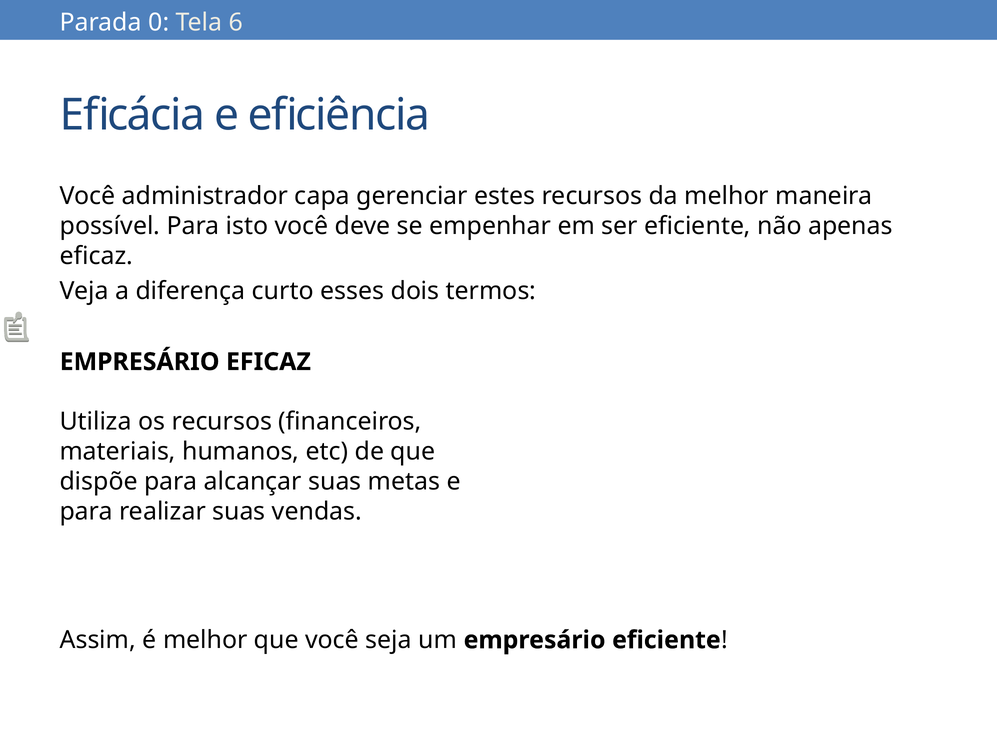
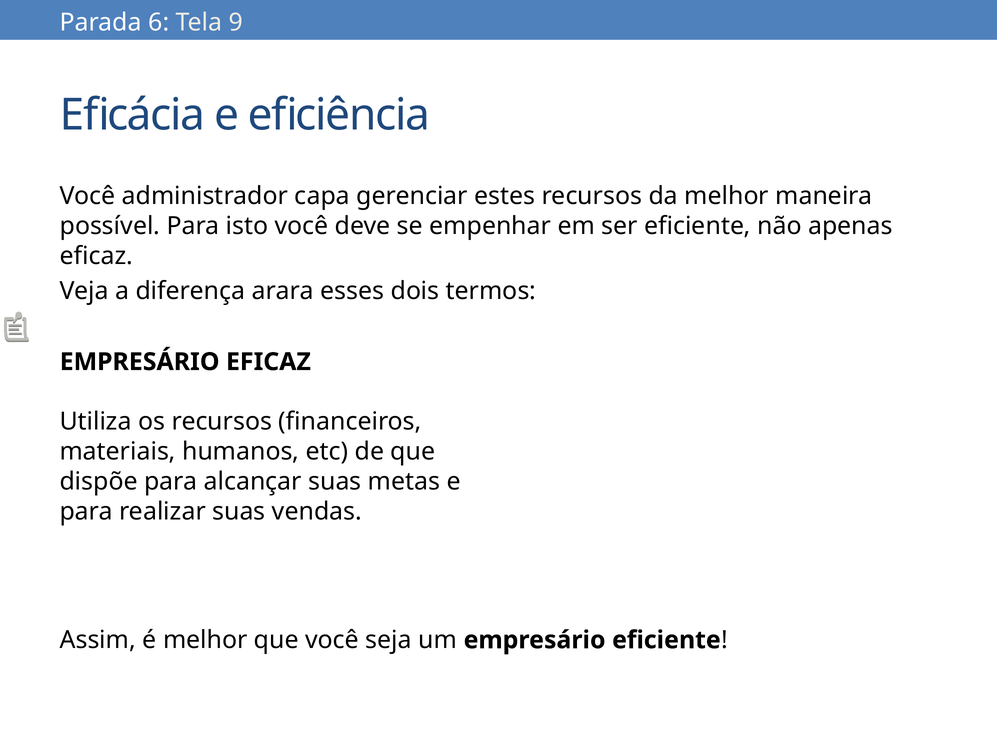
0: 0 -> 6 (159, 22)
6: 6 -> 9 (236, 22)
curto: curto -> arara (283, 291)
